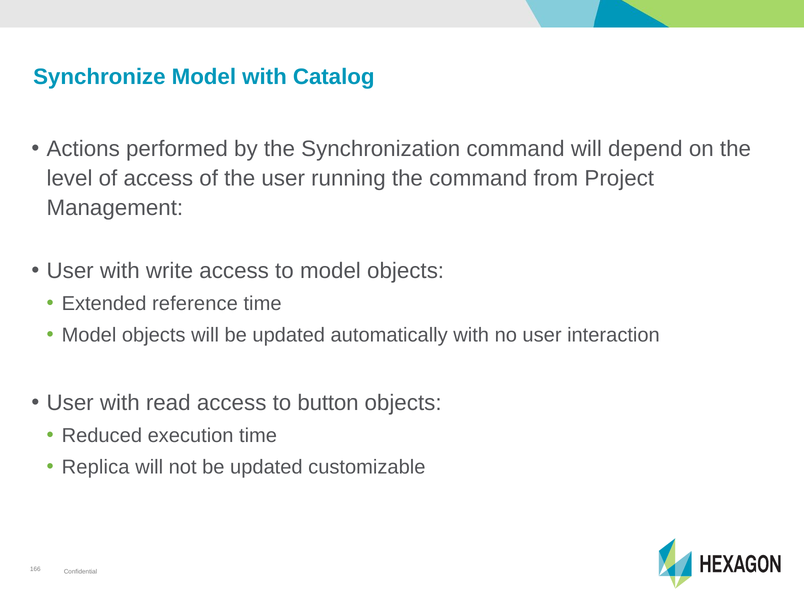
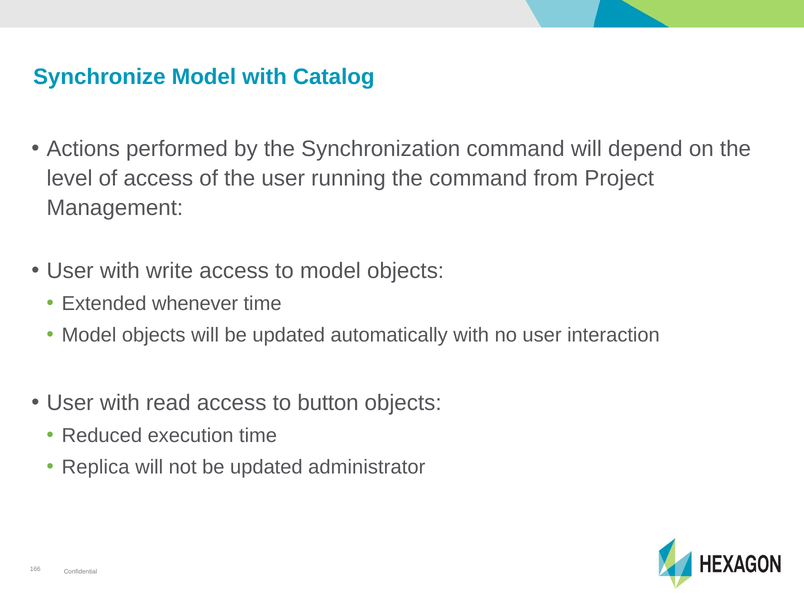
reference: reference -> whenever (195, 304)
customizable: customizable -> administrator (367, 467)
